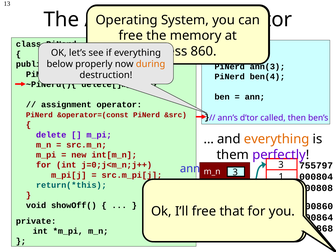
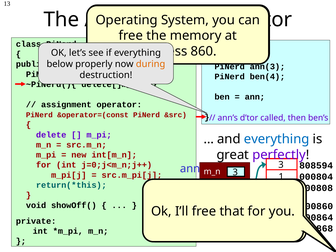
everything colour: orange -> blue (277, 139)
them: them -> great (233, 155)
755797: 755797 -> 808594 (316, 166)
